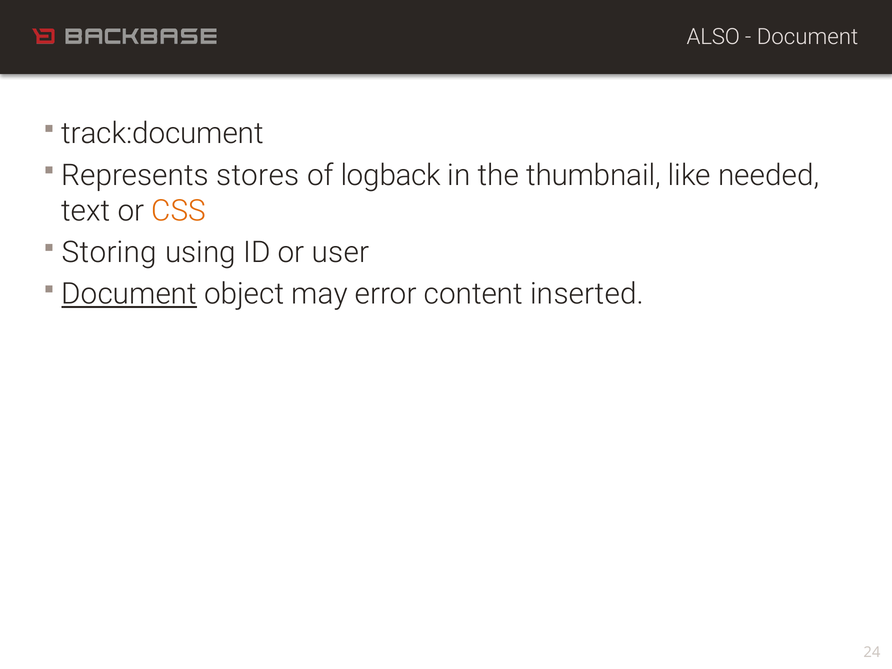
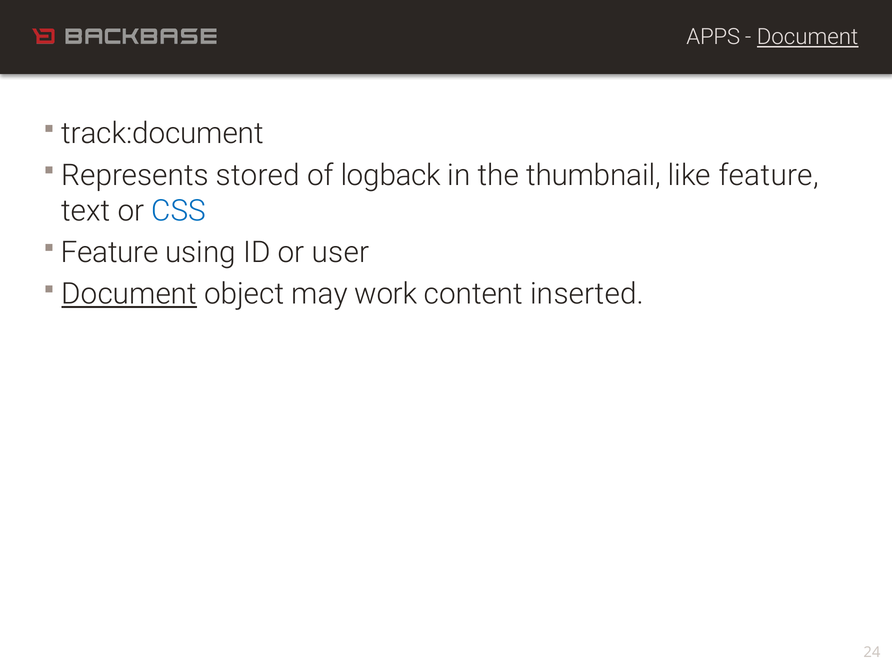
ALSO: ALSO -> APPS (713, 37)
Document underline: none -> present (808, 37)
stores: stores -> stored (258, 175)
like needed: needed -> feature (769, 175)
CSS colour: orange -> blue (179, 211)
Storing: Storing -> Feature (110, 253)
error: error -> work (386, 294)
